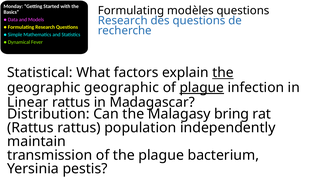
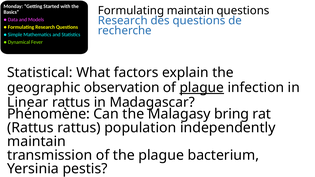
Formulating modèles: modèles -> maintain (190, 11)
the underline: present -> none (223, 73)
geographic geographic: geographic -> observation (122, 88)
Distribution: Distribution -> Phénomène (48, 114)
